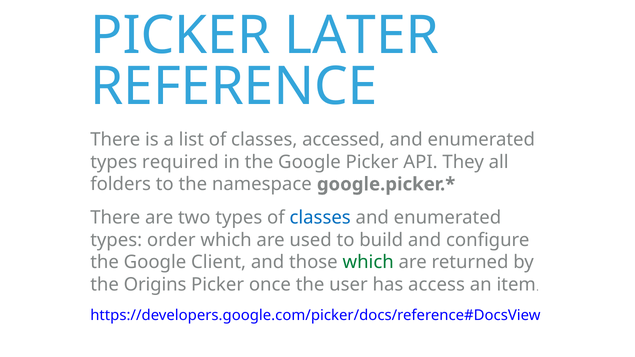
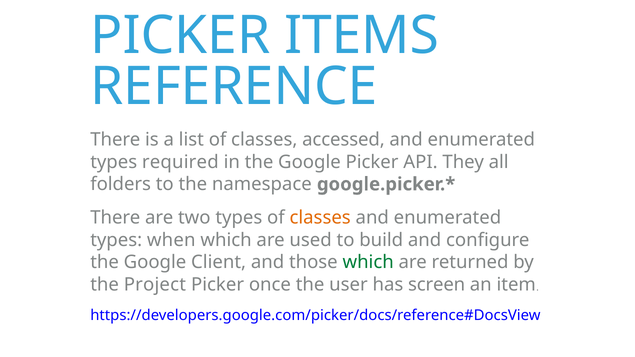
LATER: LATER -> ITEMS (362, 35)
classes colour: blue -> orange (320, 218)
order: order -> when (171, 240)
Origins: Origins -> Project (155, 285)
access: access -> screen (437, 285)
